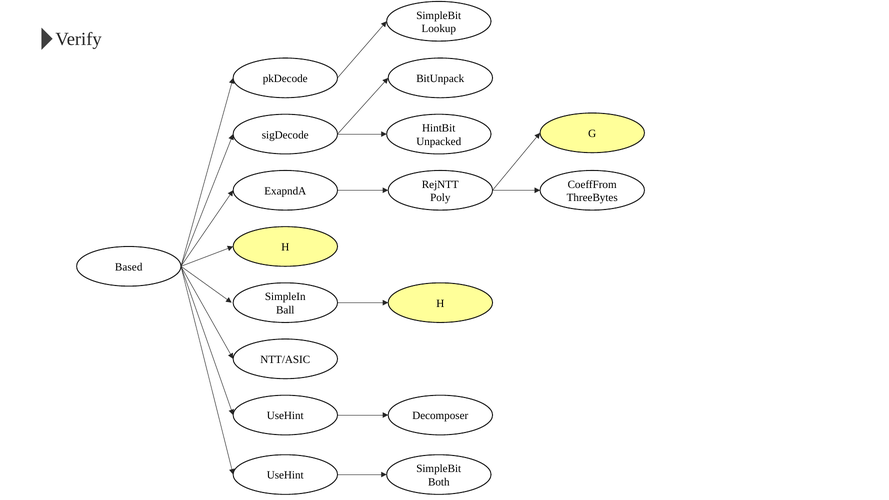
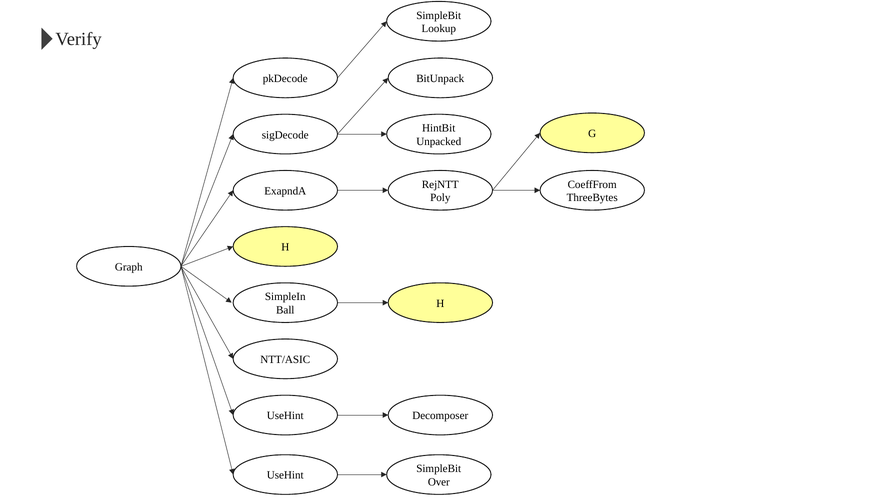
Based: Based -> Graph (129, 267)
Both: Both -> Over (439, 482)
